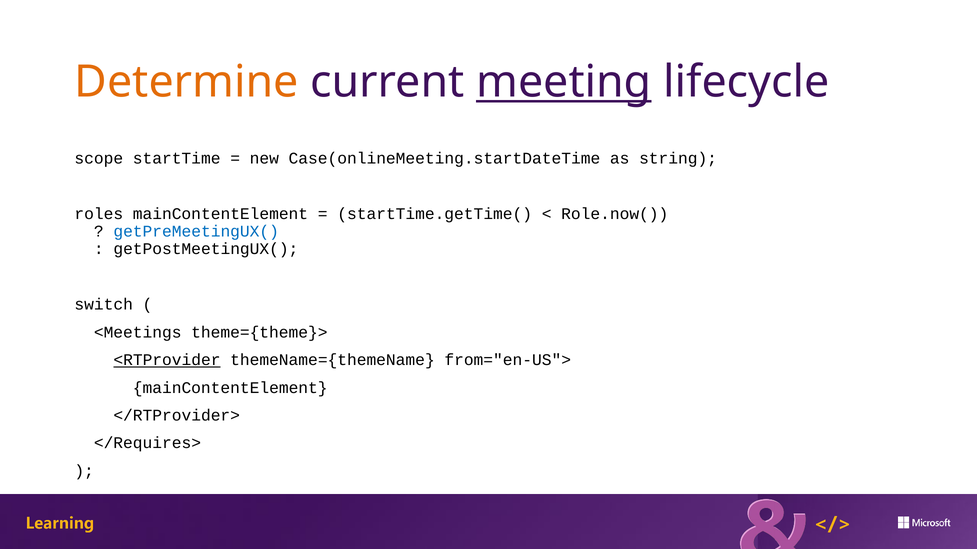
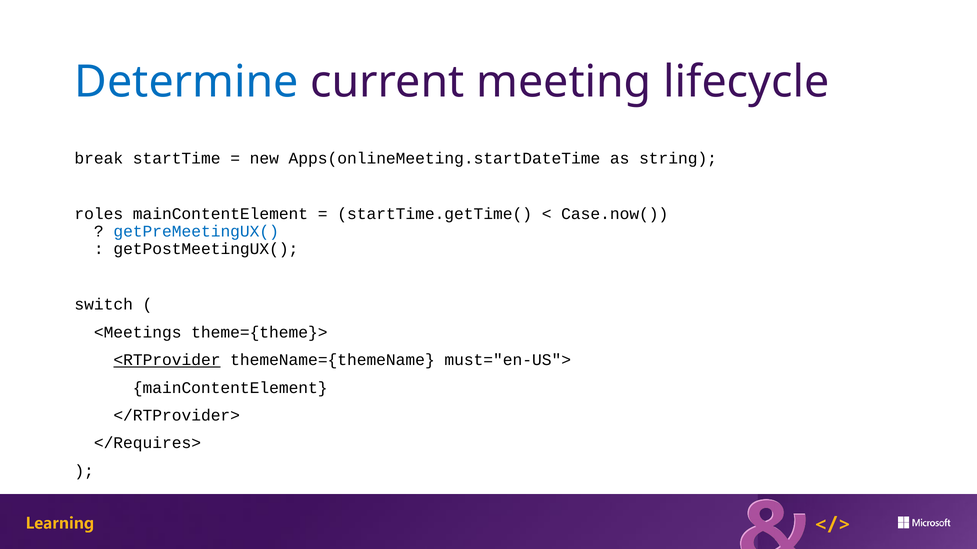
Determine colour: orange -> blue (187, 82)
meeting underline: present -> none (564, 82)
scope: scope -> break (99, 159)
Case(onlineMeeting.startDateTime: Case(onlineMeeting.startDateTime -> Apps(onlineMeeting.startDateTime (444, 159)
Role.now(: Role.now( -> Case.now( (615, 214)
from="en-US">: from="en-US"> -> must="en-US"> (508, 360)
